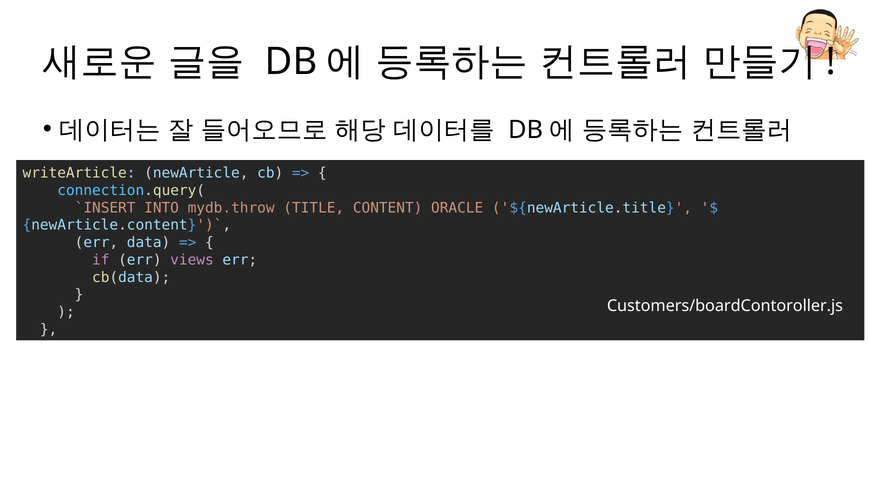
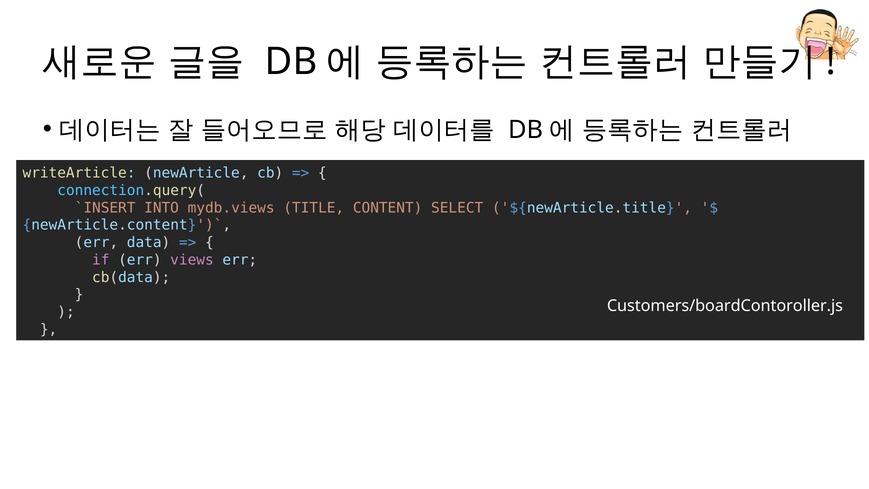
mydb.throw: mydb.throw -> mydb.views (231, 208)
ORACLE: ORACLE -> SELECT (457, 208)
